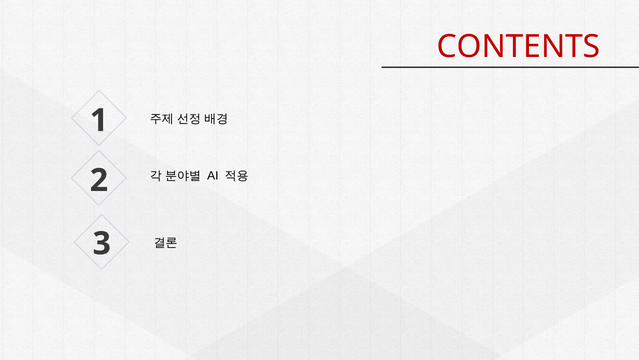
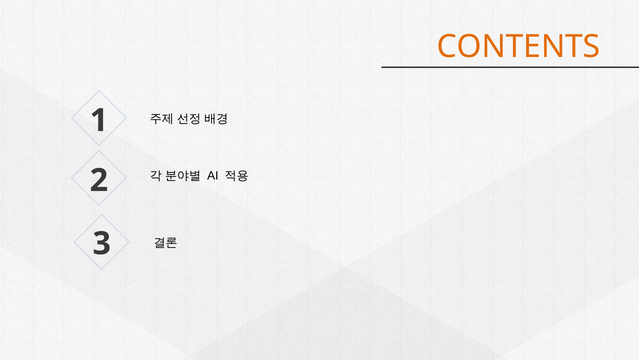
CONTENTS colour: red -> orange (519, 47)
